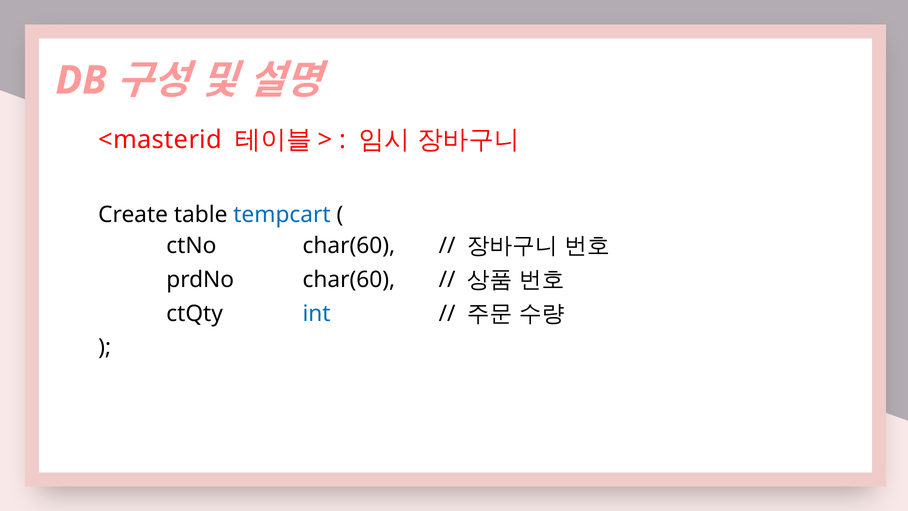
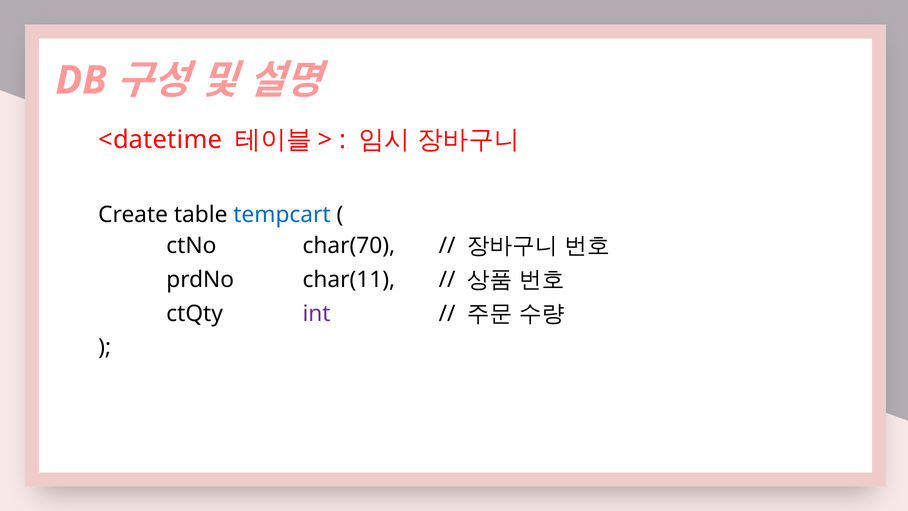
<masterid: <masterid -> <datetime (160, 140)
ctNo char(60: char(60 -> char(70 (349, 245)
prdNo char(60: char(60 -> char(11 (349, 279)
int colour: blue -> purple (317, 313)
